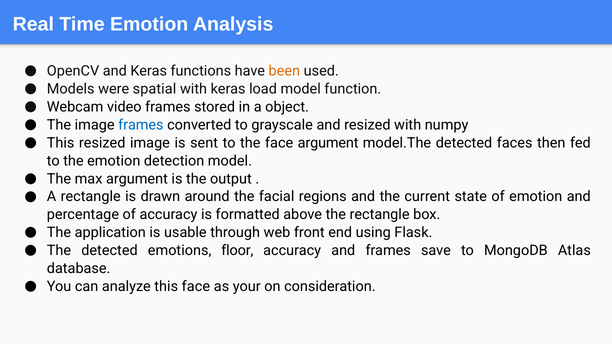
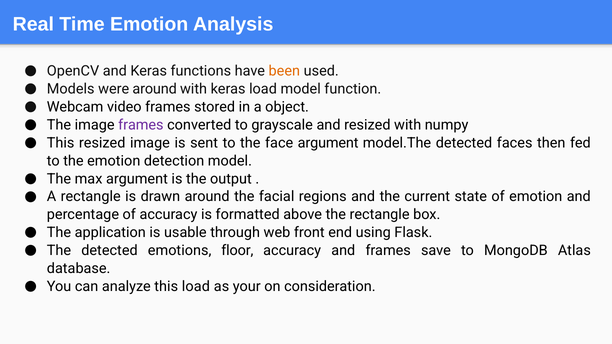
were spatial: spatial -> around (155, 89)
frames colour: blue -> purple (141, 125)
this face: face -> load (196, 287)
